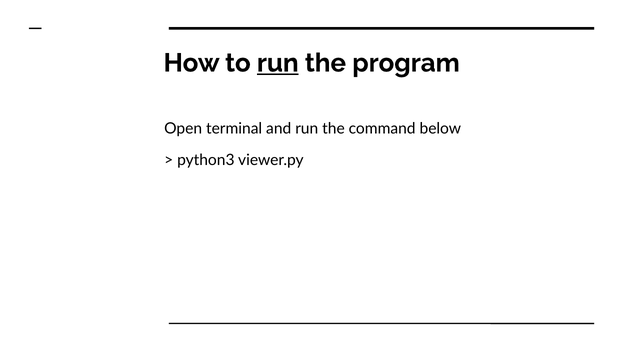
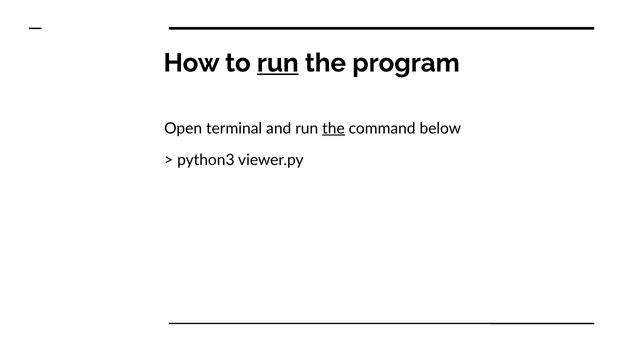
the underline: none -> present (333, 128)
